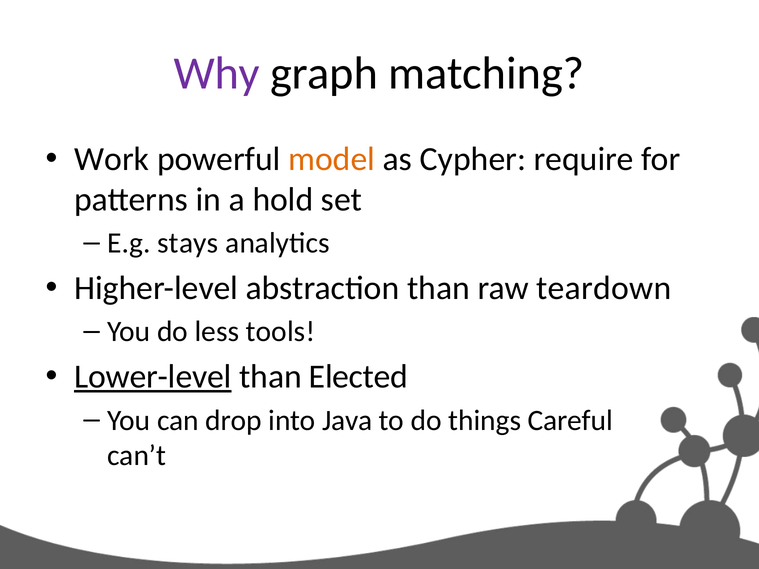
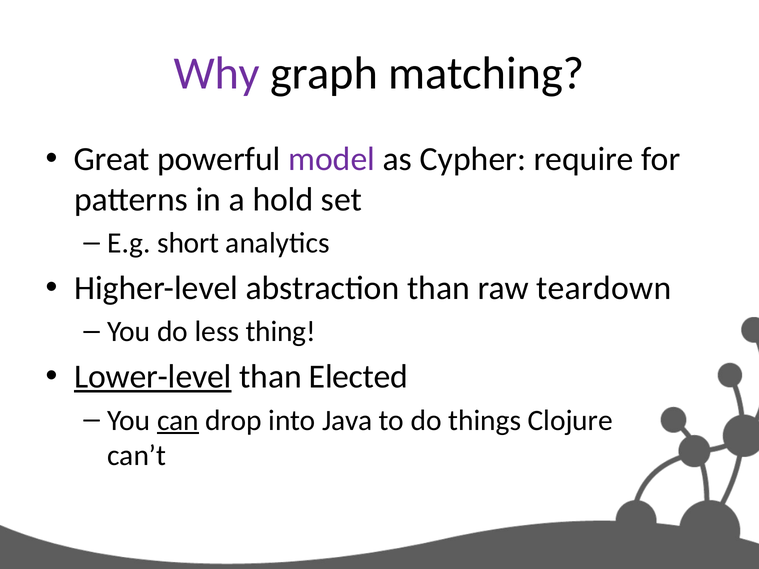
Work: Work -> Great (112, 159)
model colour: orange -> purple (332, 159)
stays: stays -> short (188, 243)
tools: tools -> thing (281, 332)
can underline: none -> present (178, 420)
Careful: Careful -> Clojure (570, 420)
